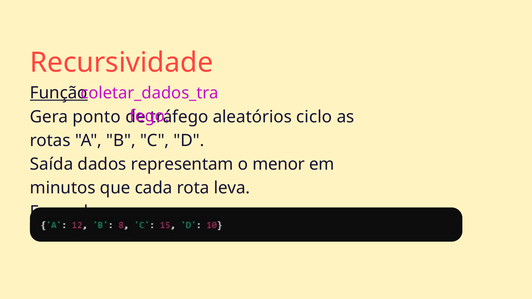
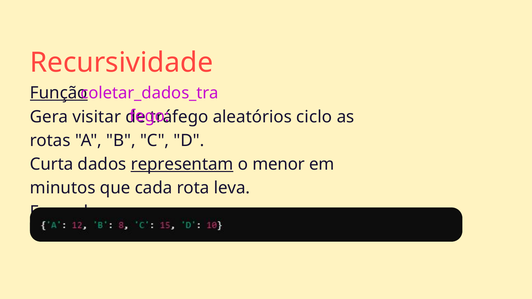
ponto: ponto -> visitar (97, 117)
Saída: Saída -> Curta (52, 164)
representam underline: none -> present (182, 164)
